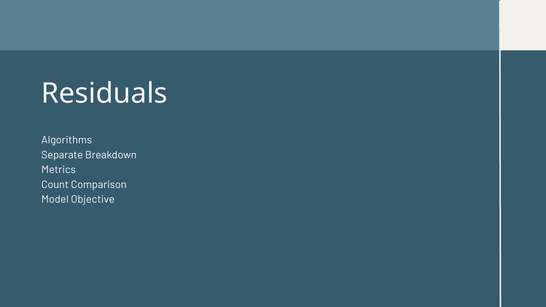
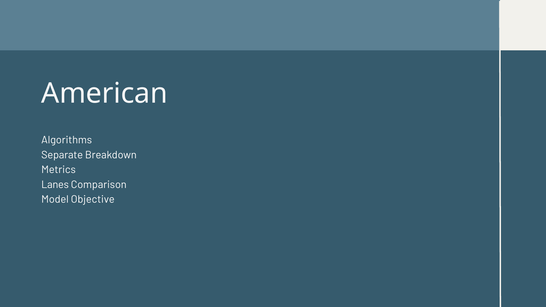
Residuals: Residuals -> American (104, 94)
Count: Count -> Lanes (55, 185)
